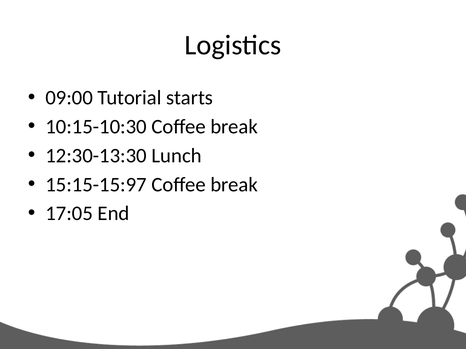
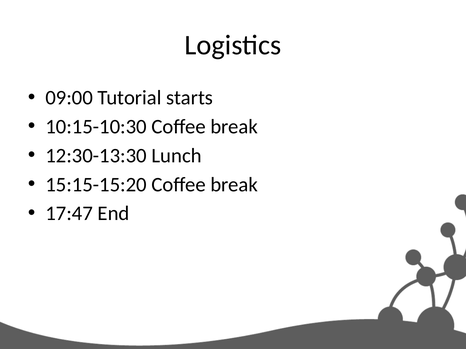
15:15-15:97: 15:15-15:97 -> 15:15-15:20 (96, 185)
17:05: 17:05 -> 17:47 (69, 214)
